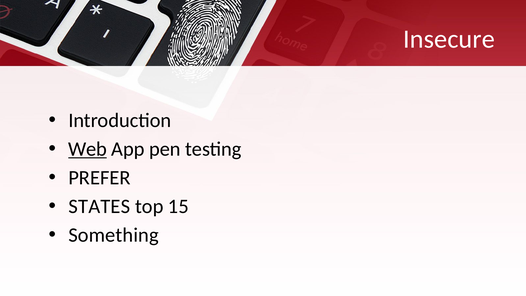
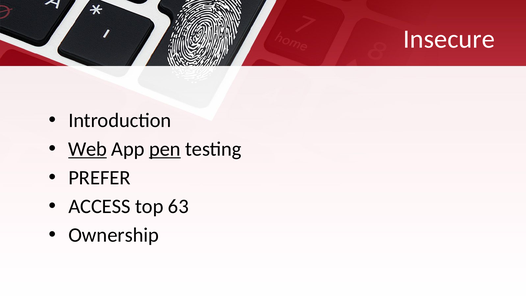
pen underline: none -> present (165, 149)
STATES: STATES -> ACCESS (100, 206)
15: 15 -> 63 (178, 206)
Something: Something -> Ownership (114, 235)
